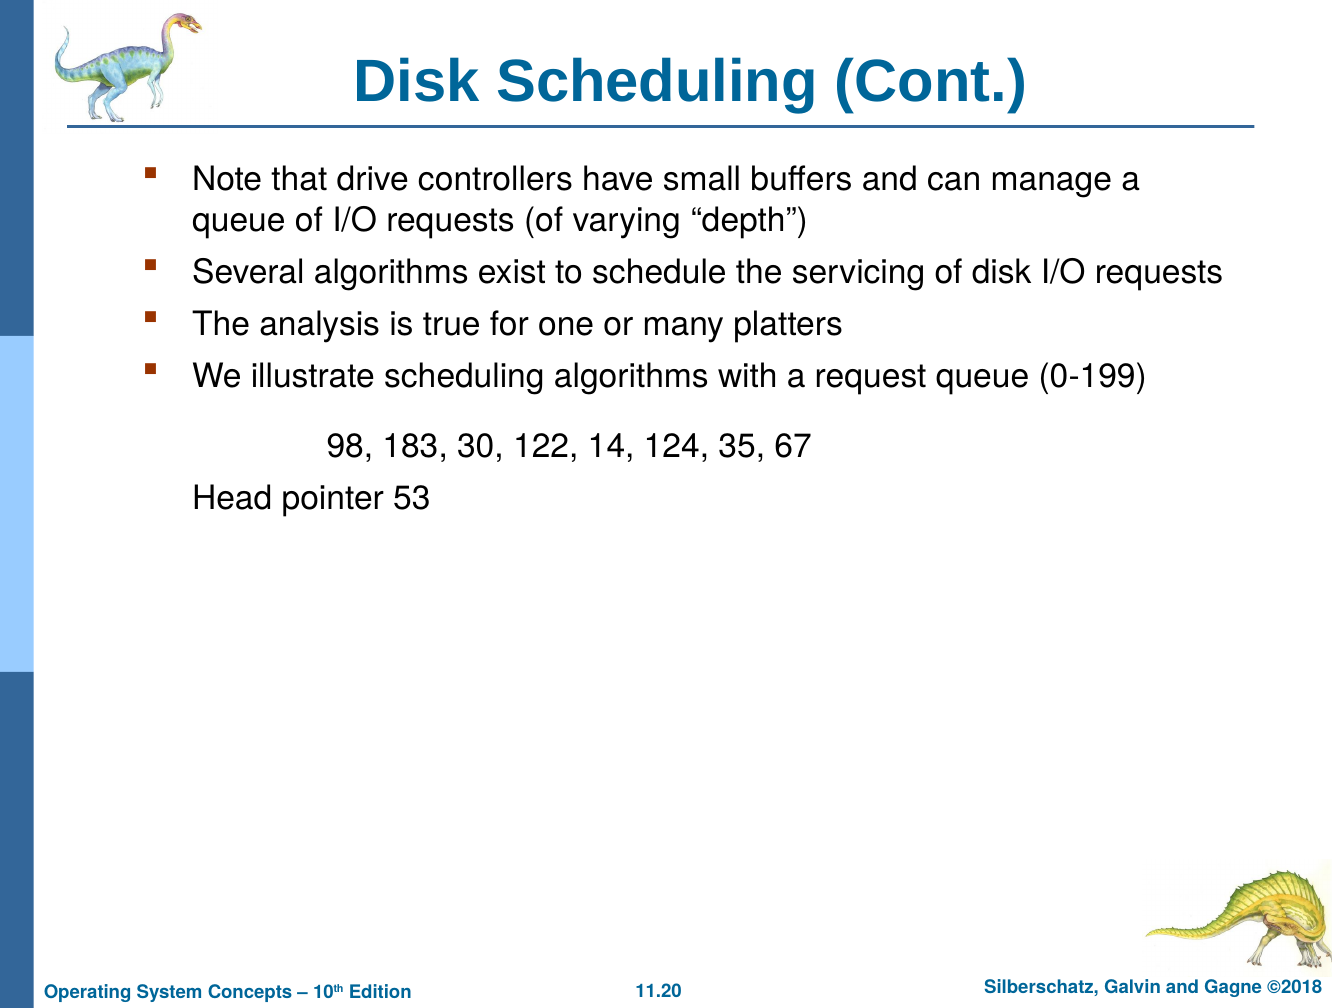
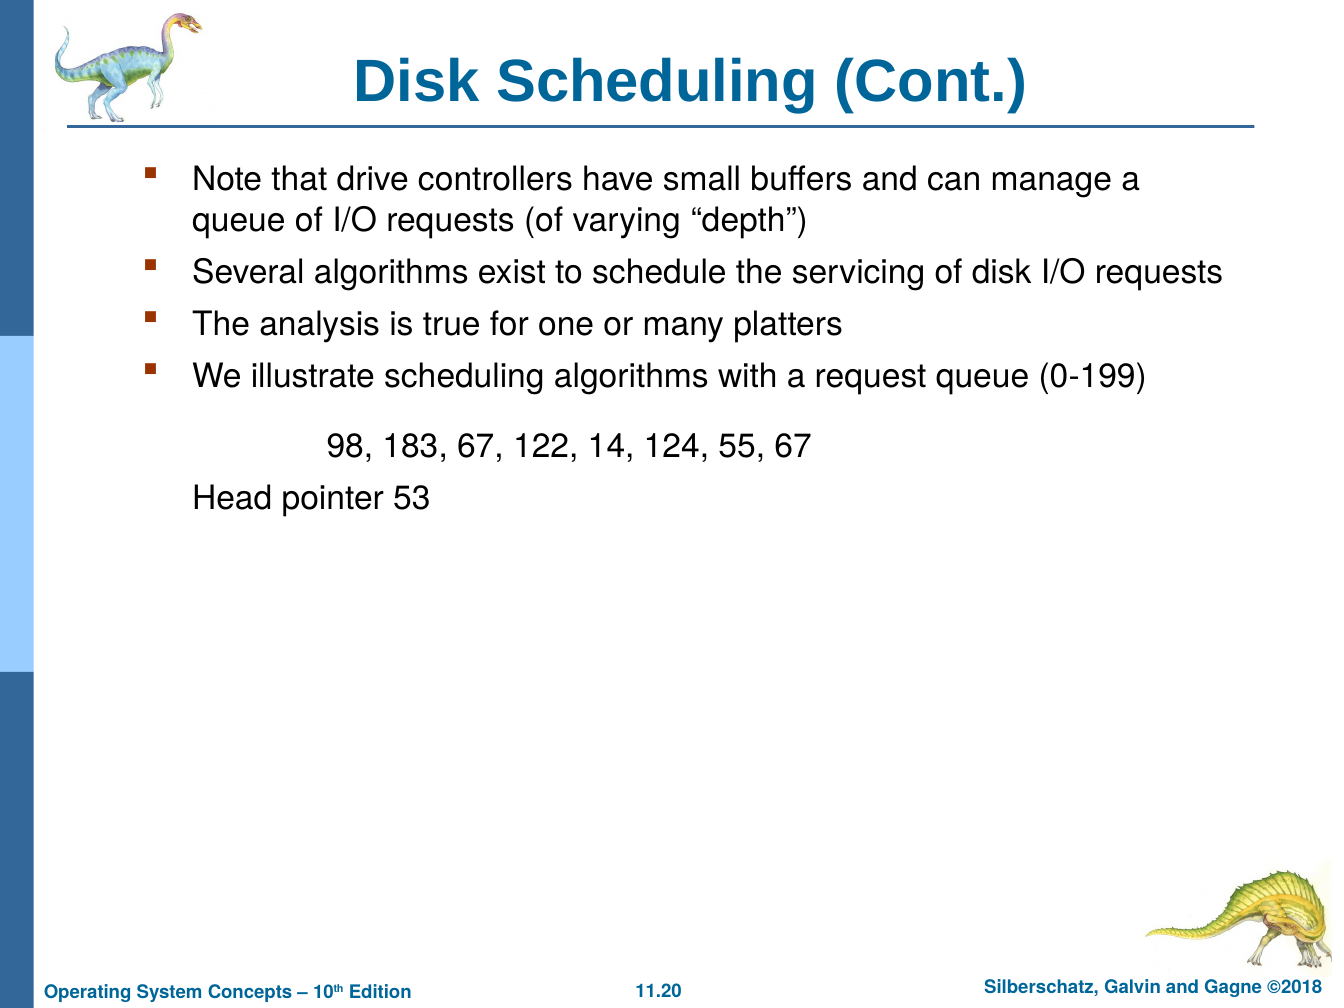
183 30: 30 -> 67 (480, 446)
35: 35 -> 55 (742, 446)
